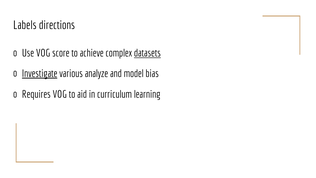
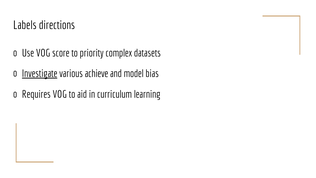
achieve: achieve -> priority (92, 53)
datasets underline: present -> none (147, 53)
analyze: analyze -> achieve (97, 73)
